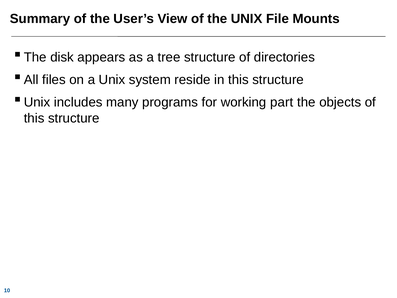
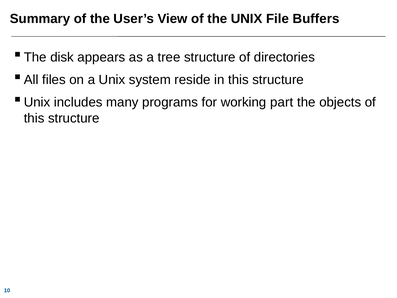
Mounts: Mounts -> Buffers (316, 19)
